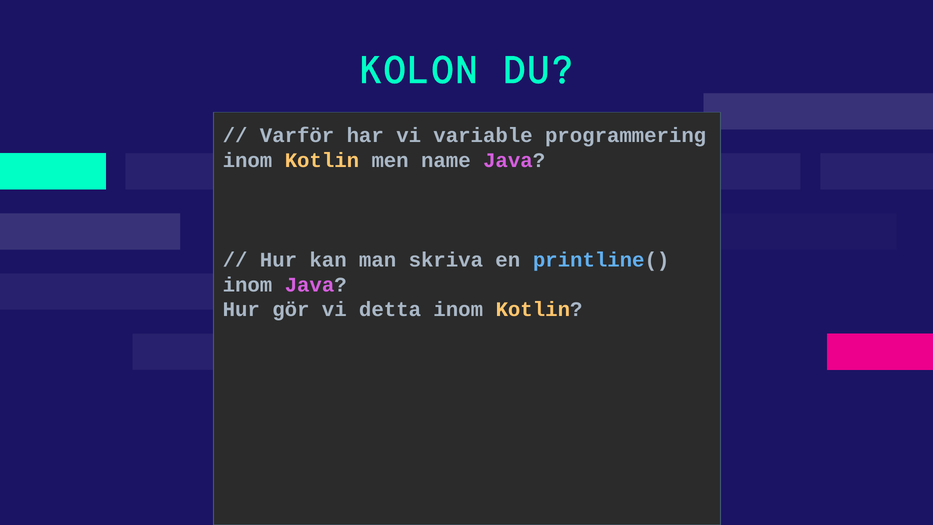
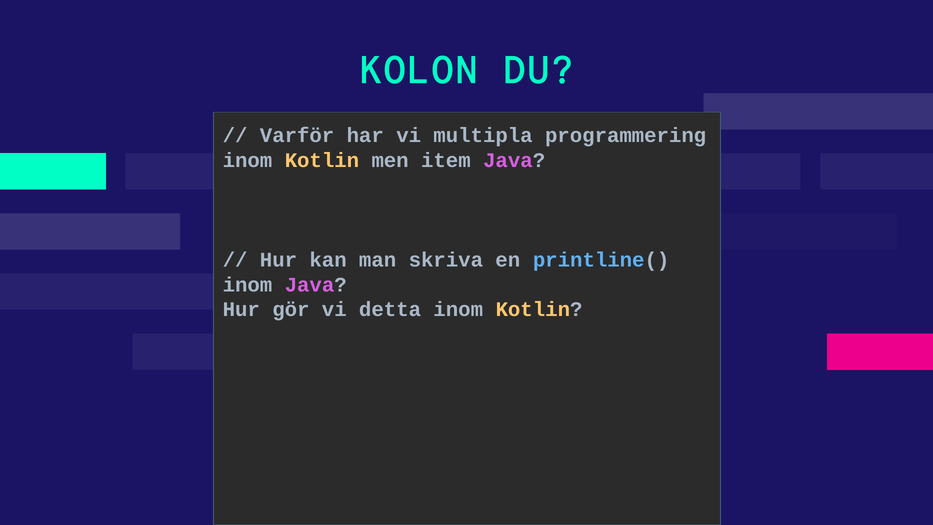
variable: variable -> multipla (483, 135)
name: name -> item (446, 160)
